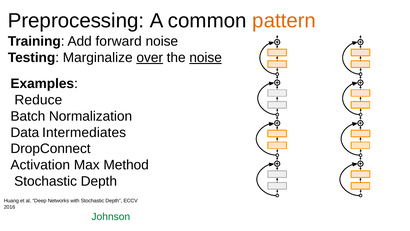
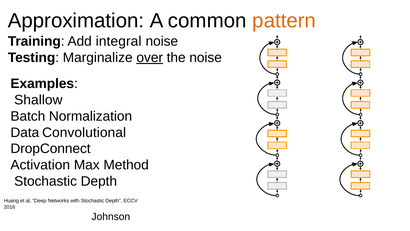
Preprocessing: Preprocessing -> Approximation (76, 21)
forward: forward -> integral (119, 41)
noise underline: present -> none (206, 58)
Reduce: Reduce -> Shallow (38, 100)
Intermediates: Intermediates -> Convolutional (84, 132)
Johnson colour: green -> black (111, 216)
